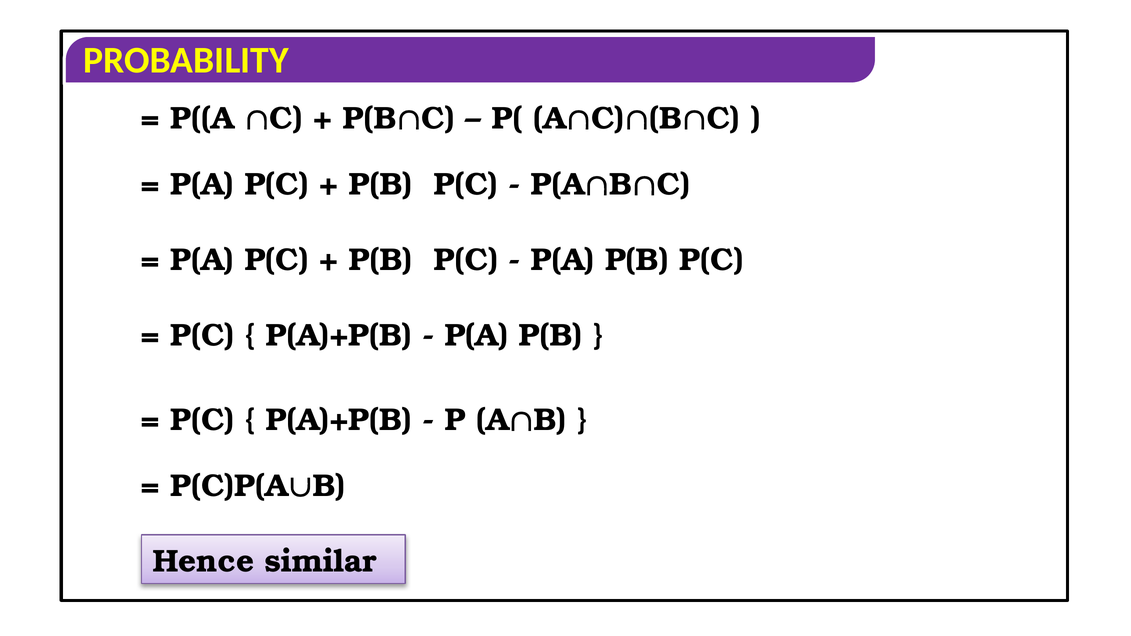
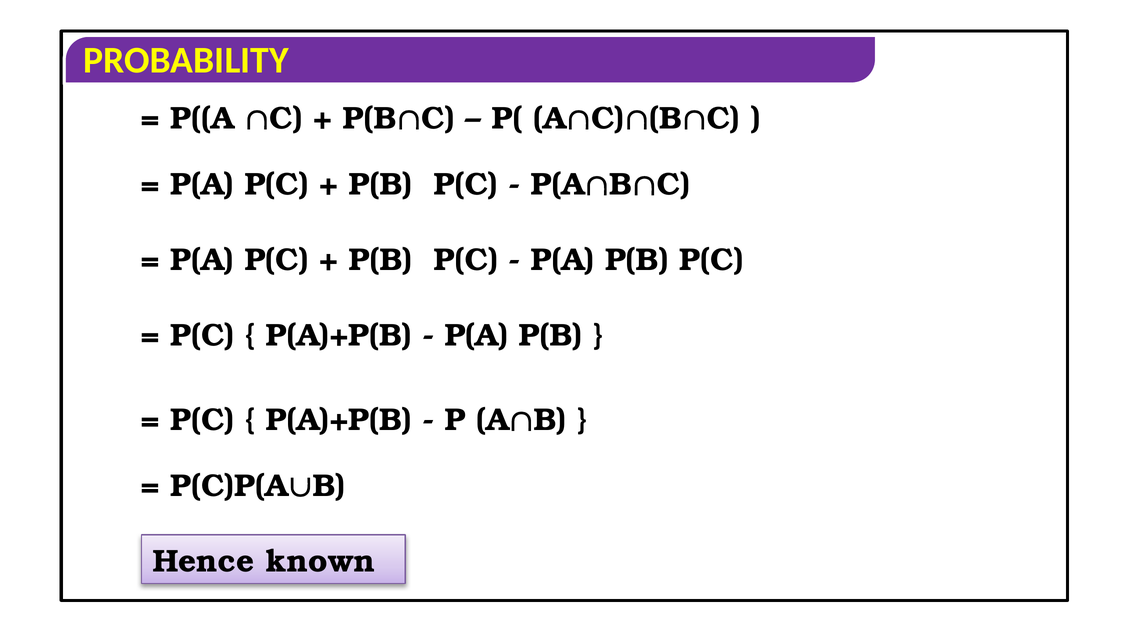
similar: similar -> known (320, 561)
